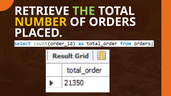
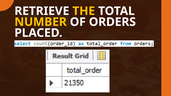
THE colour: light green -> yellow (84, 11)
